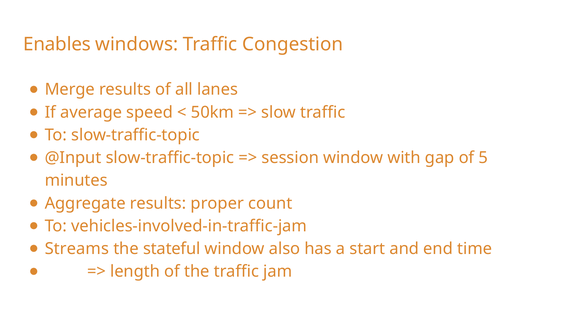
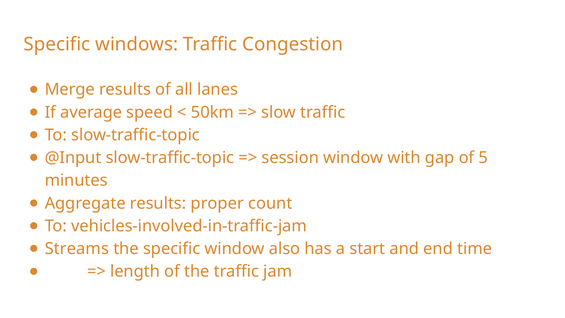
Enables: Enables -> Specific (57, 44)
the stateful: stateful -> specific (172, 249)
